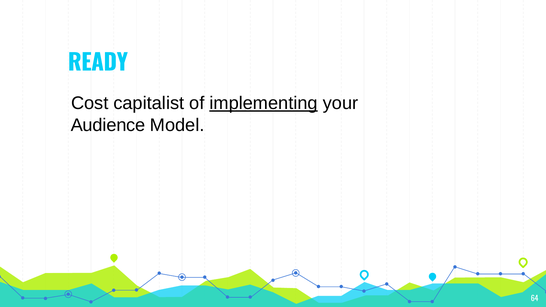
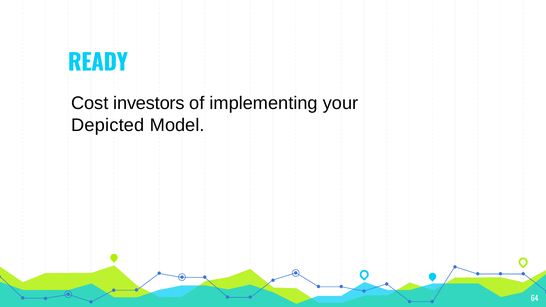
capitalist: capitalist -> investors (149, 103)
implementing underline: present -> none (264, 103)
Audience: Audience -> Depicted (108, 125)
